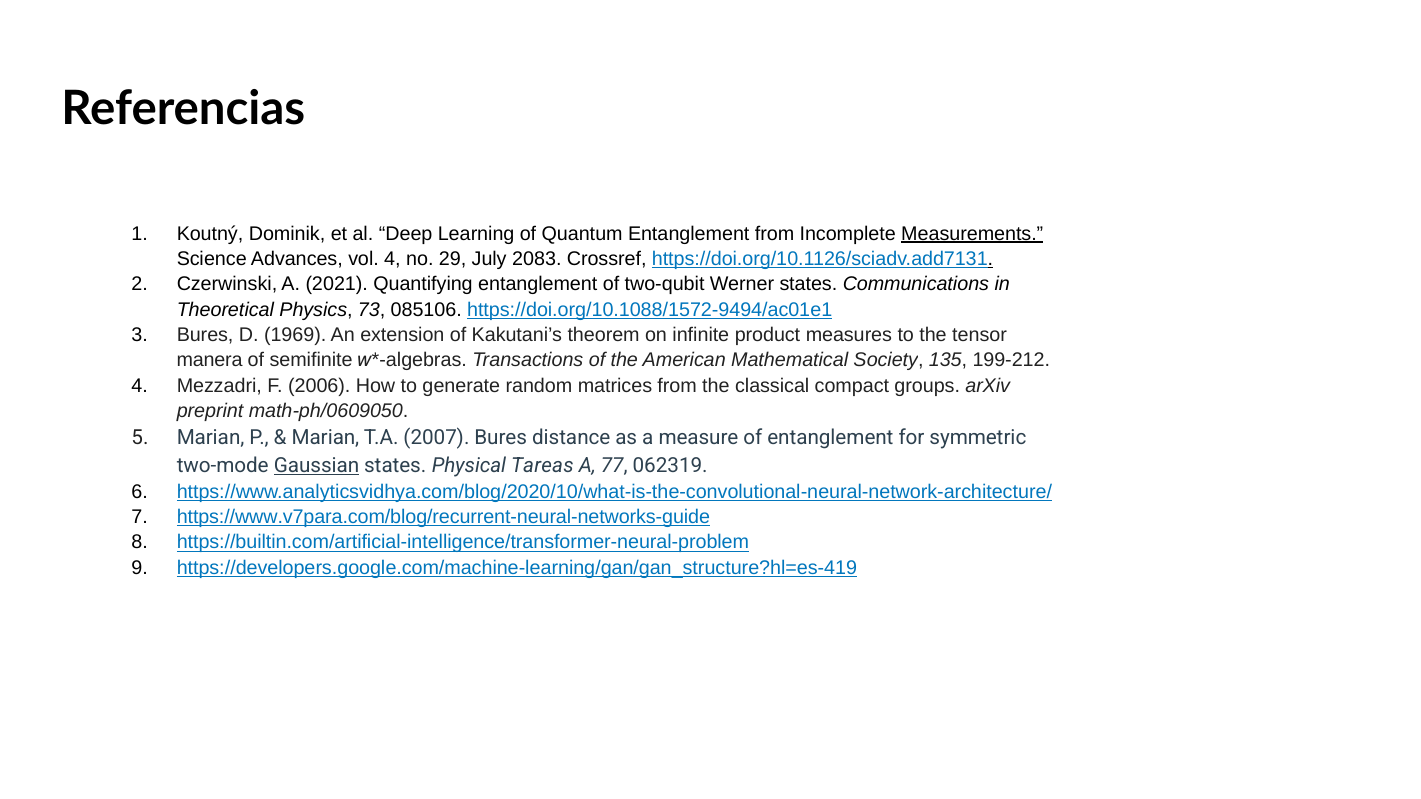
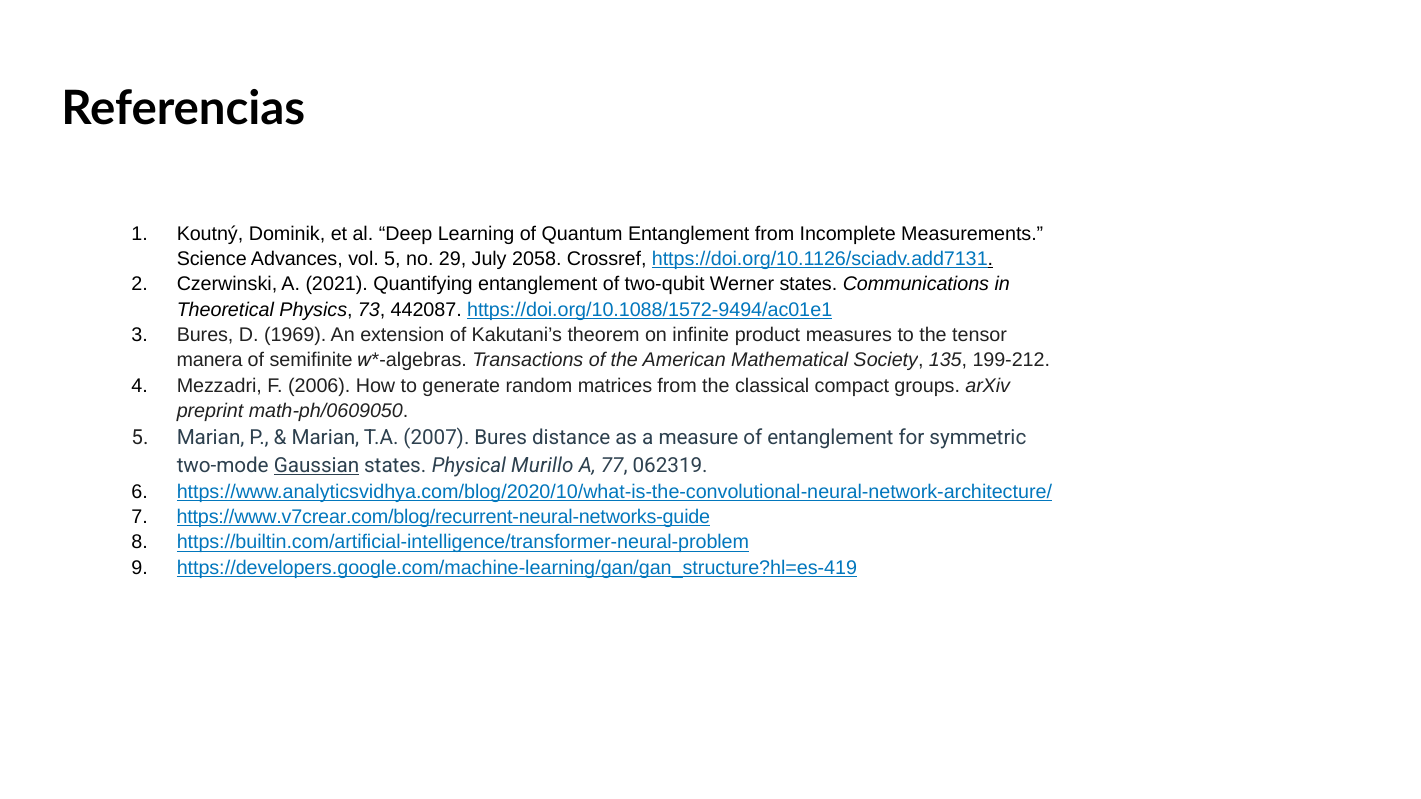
Measurements underline: present -> none (972, 234)
vol 4: 4 -> 5 (392, 259)
2083: 2083 -> 2058 (537, 259)
085106: 085106 -> 442087 (426, 310)
Tareas: Tareas -> Murillo (542, 466)
https://www.v7para.com/blog/recurrent-neural-networks-guide: https://www.v7para.com/blog/recurrent-neural-networks-guide -> https://www.v7crear.com/blog/recurrent-neural-networks-guide (443, 517)
